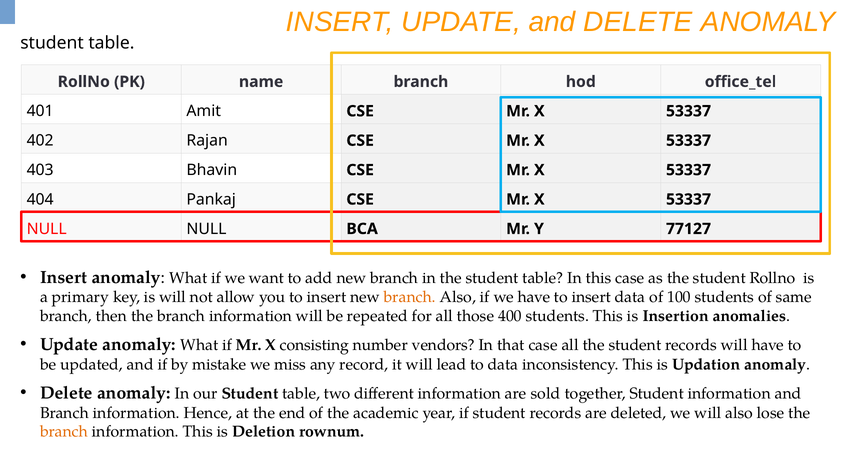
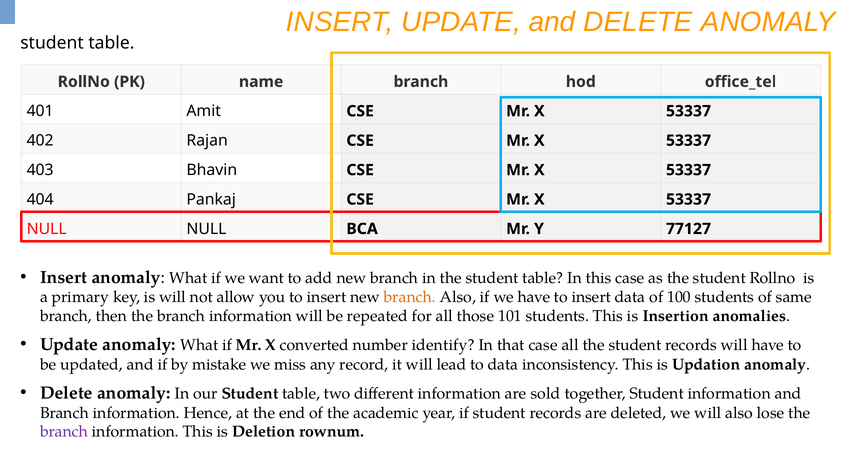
400: 400 -> 101 (510, 317)
consisting: consisting -> converted (314, 346)
vendors: vendors -> identify (443, 346)
branch colour: orange -> purple (64, 432)
